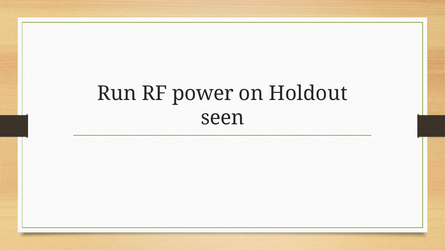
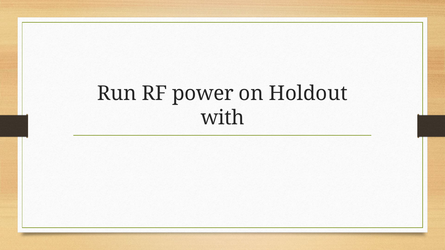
seen: seen -> with (223, 118)
